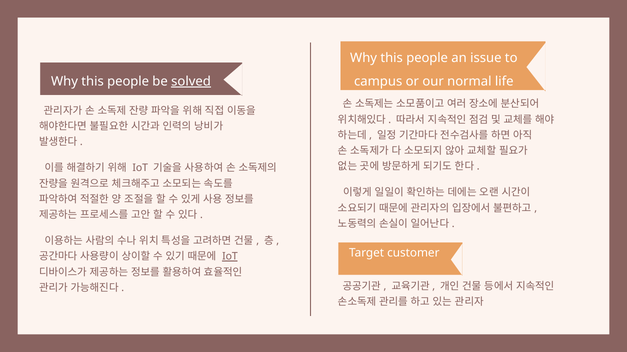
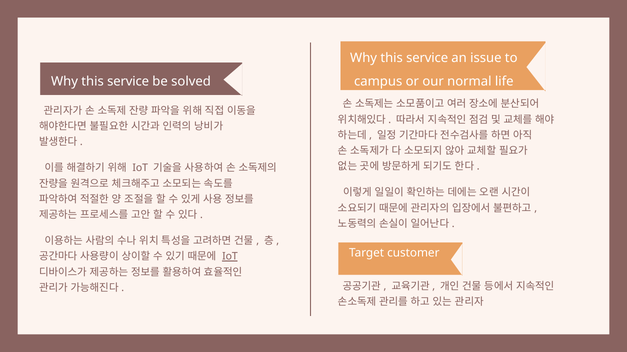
people: people -> service (427, 58)
people: people -> service (128, 82)
solved underline: present -> none (191, 82)
